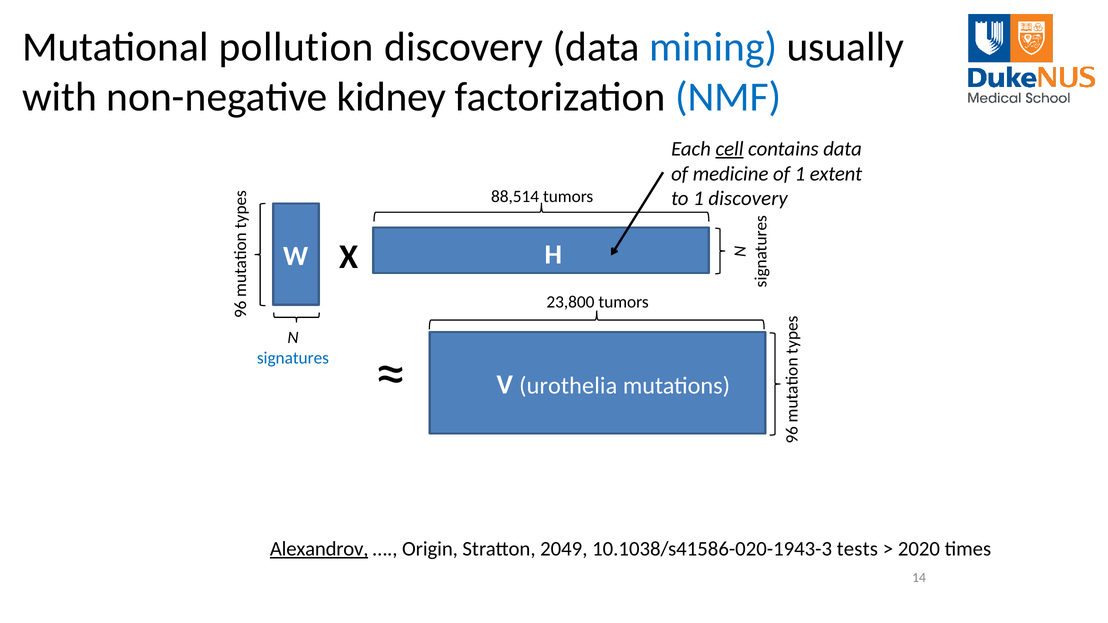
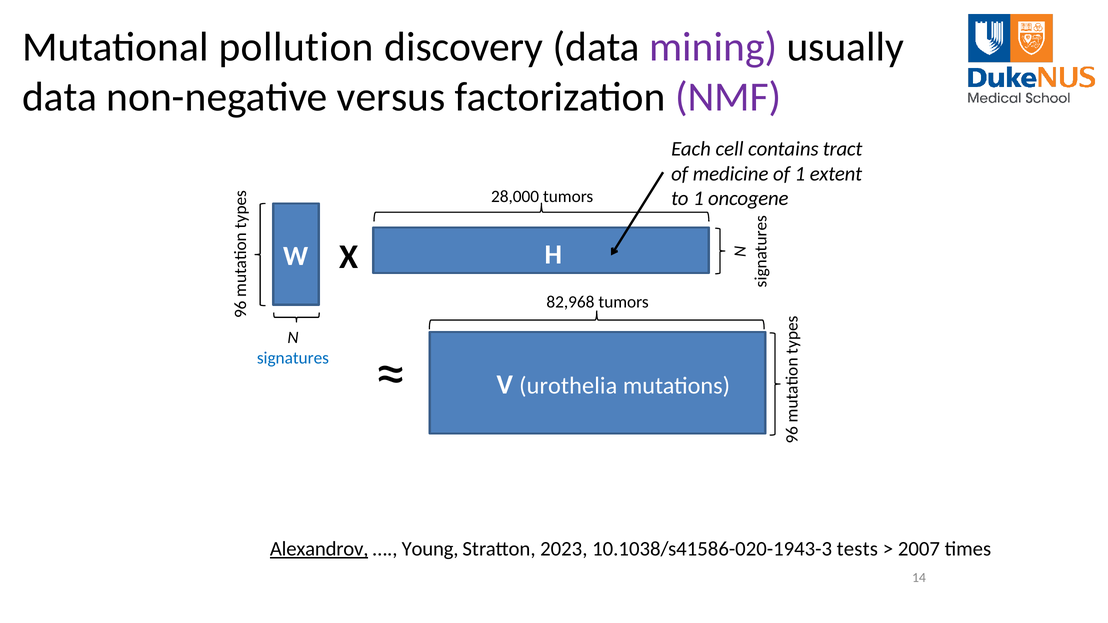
mining colour: blue -> purple (713, 47)
with: with -> data (60, 97)
kidney: kidney -> versus (391, 97)
NMF colour: blue -> purple (728, 97)
cell underline: present -> none (730, 149)
contains data: data -> tract (843, 149)
88,514: 88,514 -> 28,000 (515, 197)
1 discovery: discovery -> oncogene (748, 199)
23,800: 23,800 -> 82,968 (570, 302)
Origin: Origin -> Young (430, 549)
2049: 2049 -> 2023 (564, 549)
2020: 2020 -> 2007 (919, 549)
